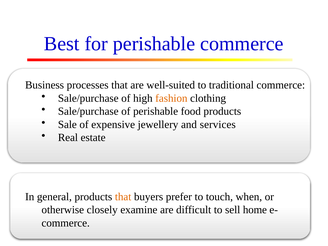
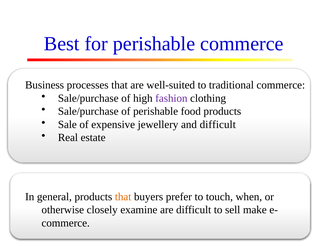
fashion colour: orange -> purple (171, 98)
and services: services -> difficult (218, 124)
home: home -> make (255, 210)
